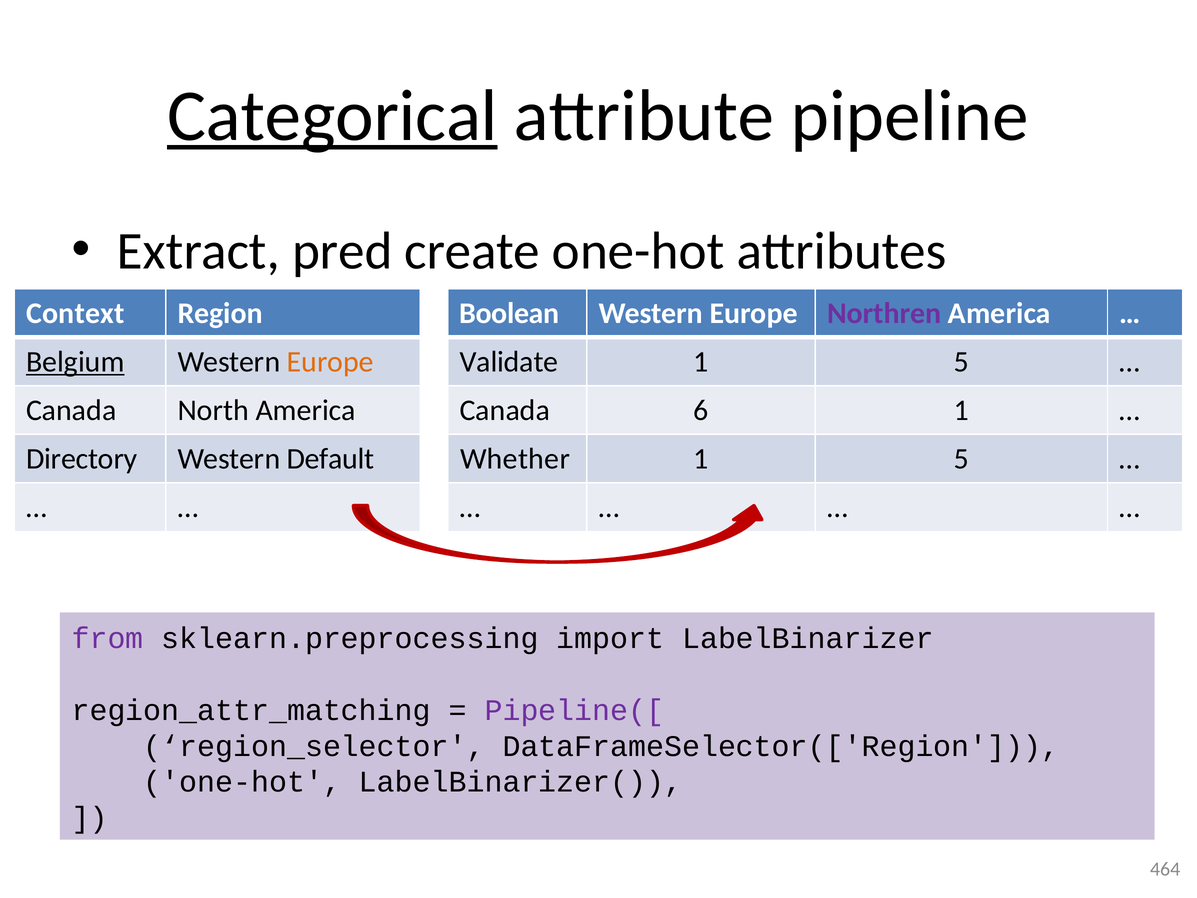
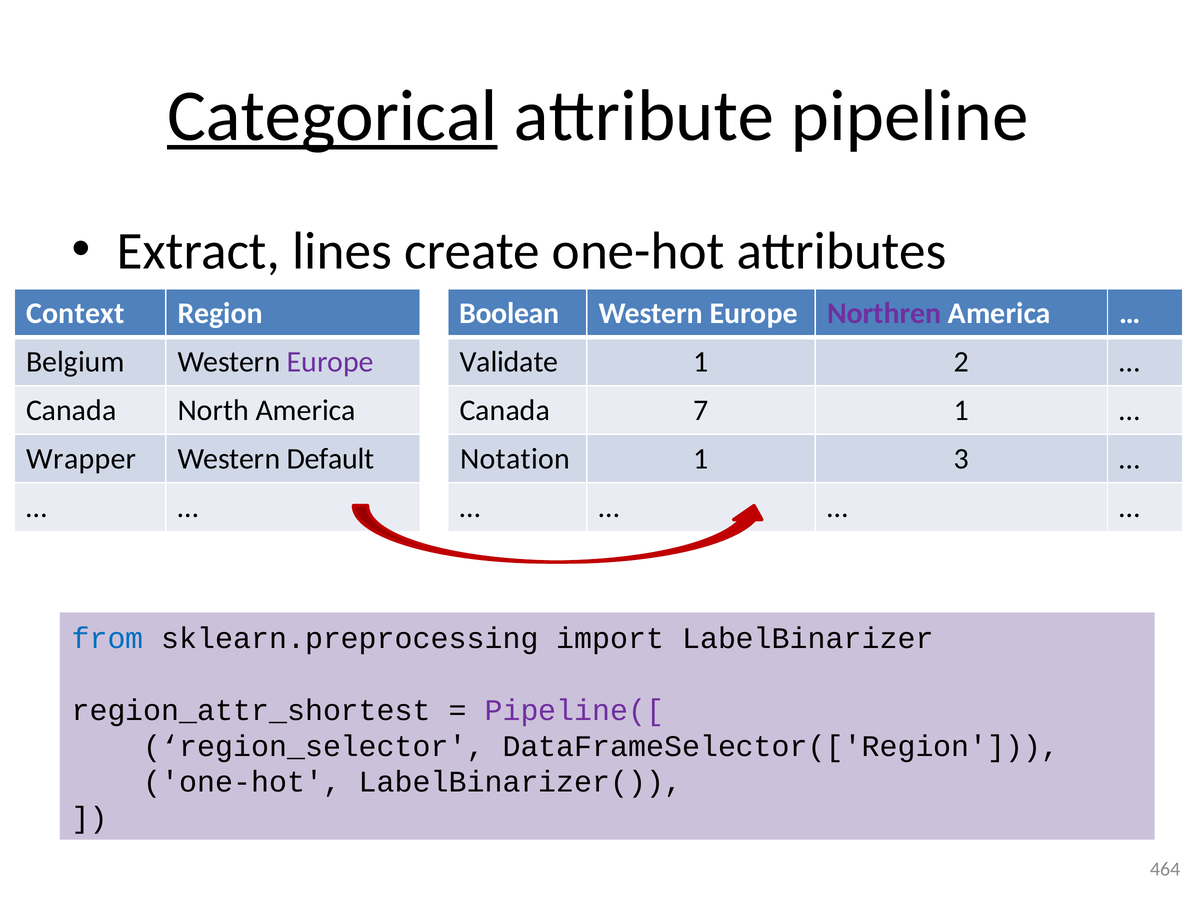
pred: pred -> lines (342, 251)
Belgium underline: present -> none (75, 362)
Europe colour: orange -> purple (330, 362)
5: 5 -> 2 (961, 362)
6: 6 -> 7 (701, 410)
Directory: Directory -> Wrapper (81, 459)
Whether: Whether -> Notation (515, 459)
5: 5 -> 3 (961, 459)
from colour: purple -> blue (108, 638)
region_attr_matching: region_attr_matching -> region_attr_shortest (251, 710)
